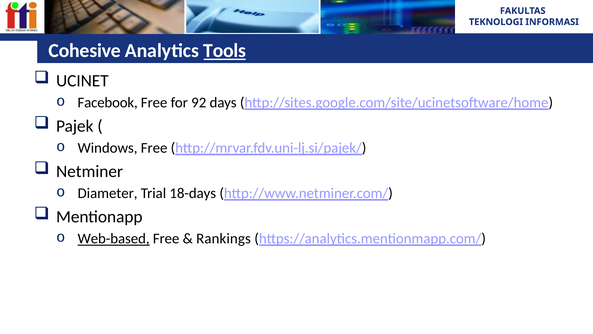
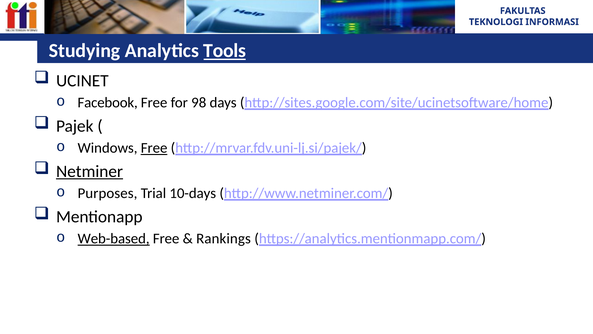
Cohesive: Cohesive -> Studying (85, 51)
92: 92 -> 98 (199, 103)
Free underline: none -> present (154, 148)
Netminer underline: none -> present (90, 171)
Diameter: Diameter -> Purposes (108, 193)
18-days: 18-days -> 10-days (193, 193)
